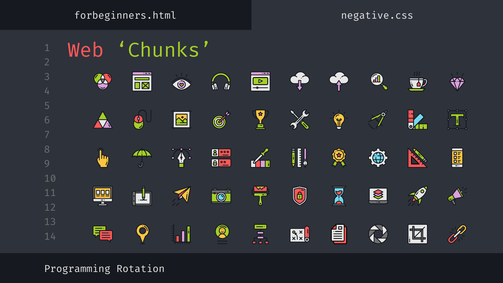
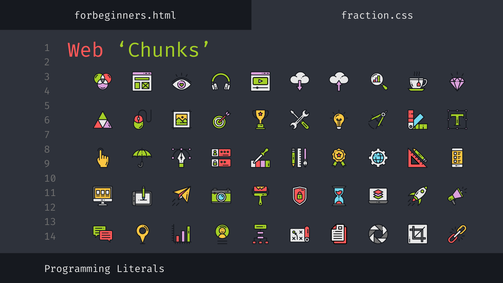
negative.css: negative.css -> fraction.css (377, 16)
Rotation: Rotation -> Literals (141, 269)
